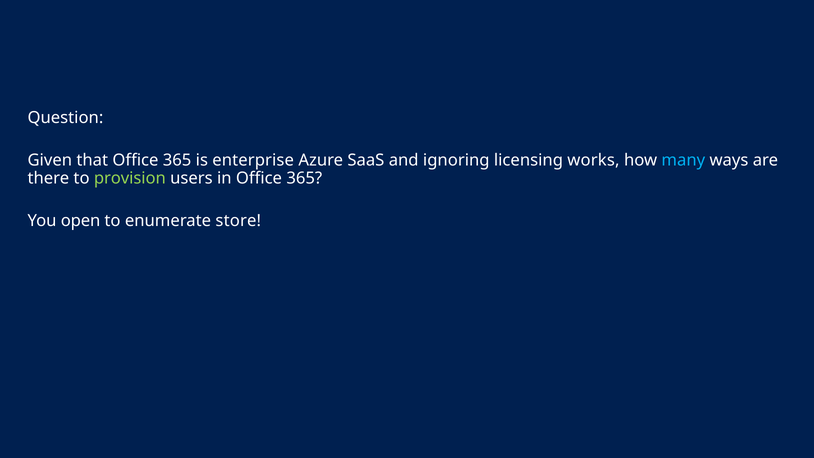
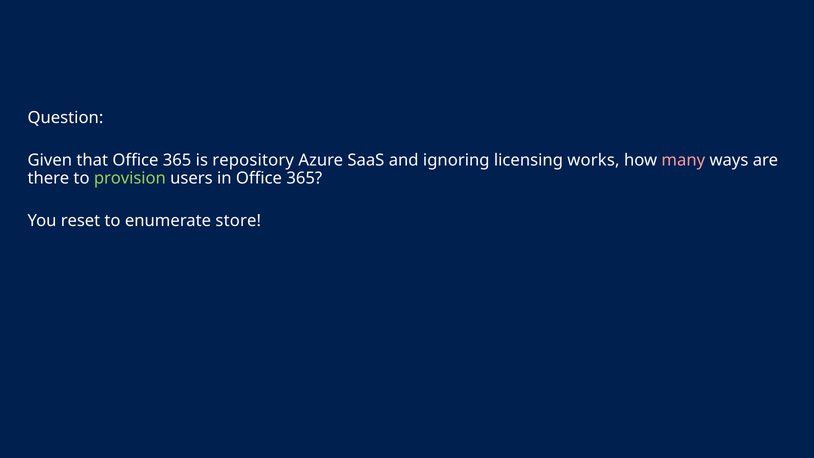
enterprise: enterprise -> repository (253, 160)
many colour: light blue -> pink (683, 160)
open: open -> reset (80, 221)
